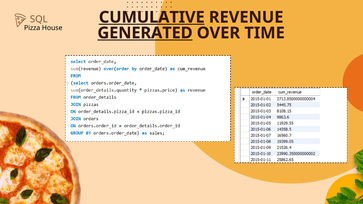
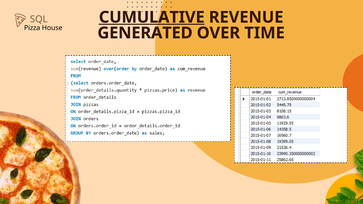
GENERATED underline: present -> none (145, 33)
